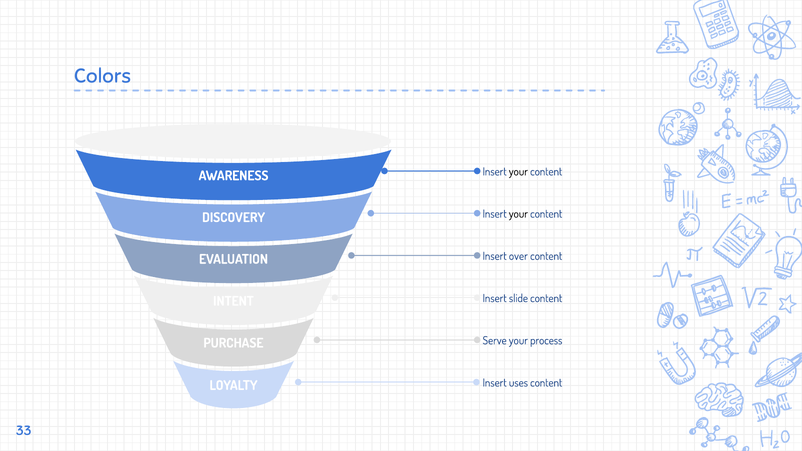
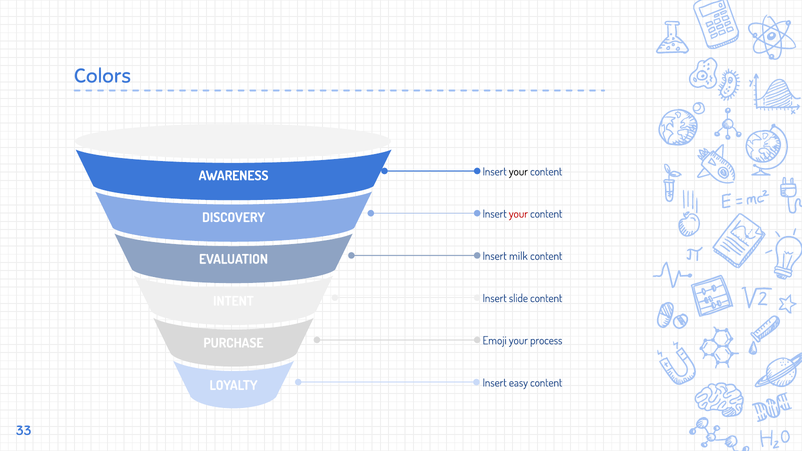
your colour: black -> red (518, 214)
over: over -> milk (518, 256)
Serve: Serve -> Emoji (495, 341)
uses: uses -> easy (518, 383)
